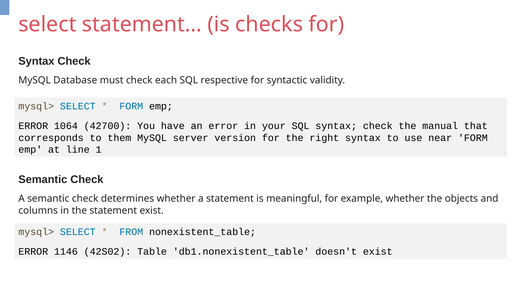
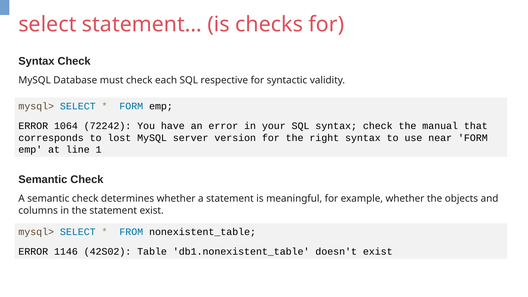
42700: 42700 -> 72242 (108, 126)
them: them -> lost (119, 138)
